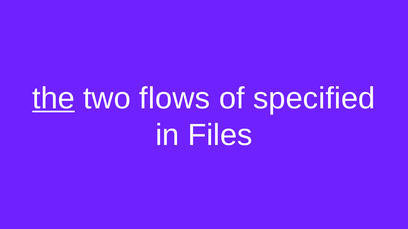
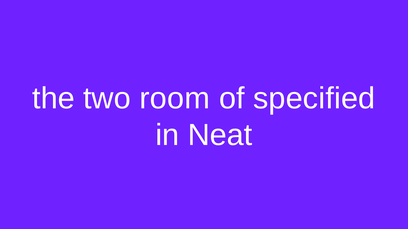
the underline: present -> none (53, 99)
flows: flows -> room (175, 99)
Files: Files -> Neat (220, 135)
